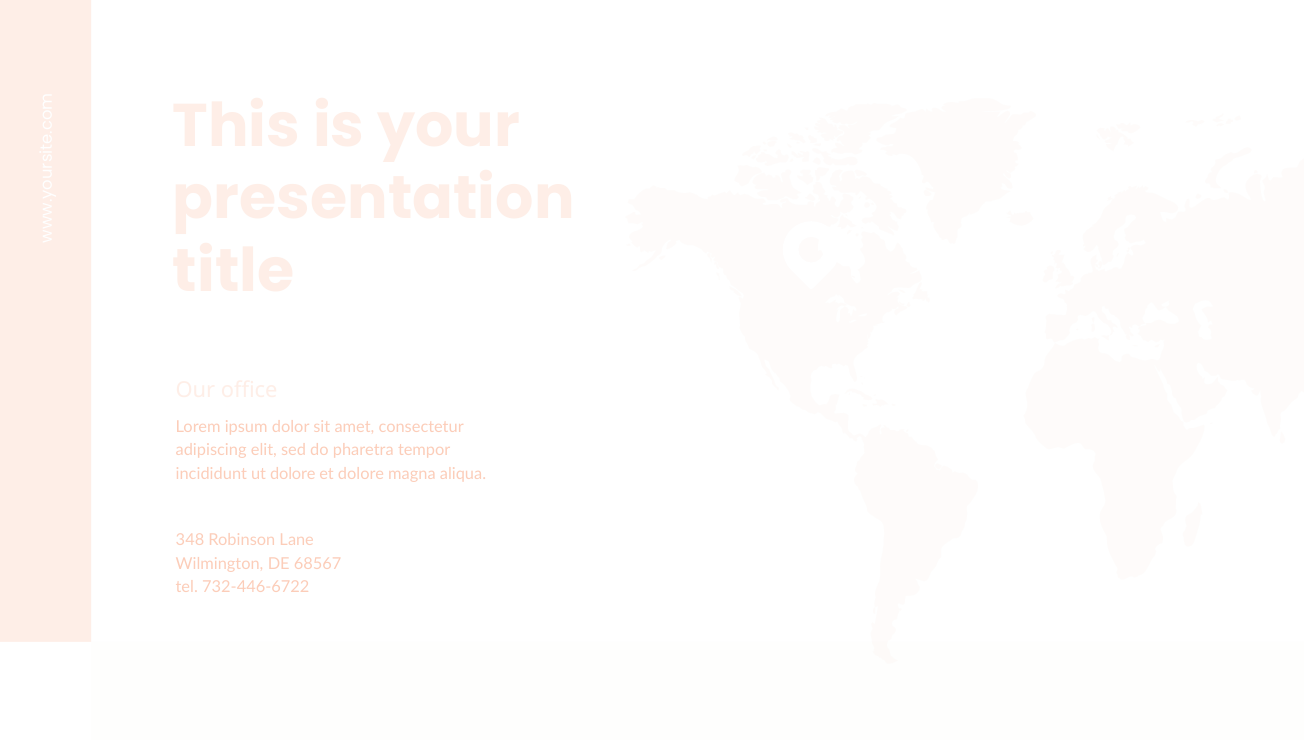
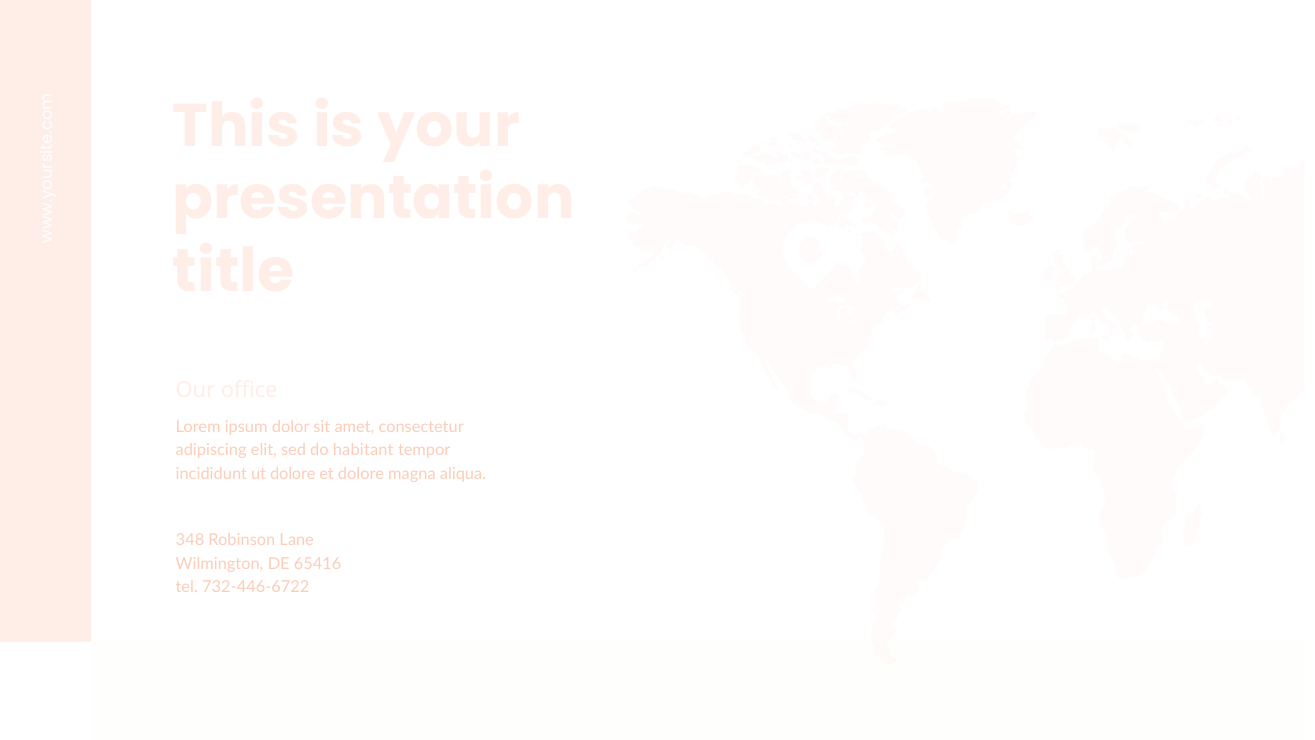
pharetra: pharetra -> habitant (363, 450)
68567: 68567 -> 65416 (318, 564)
